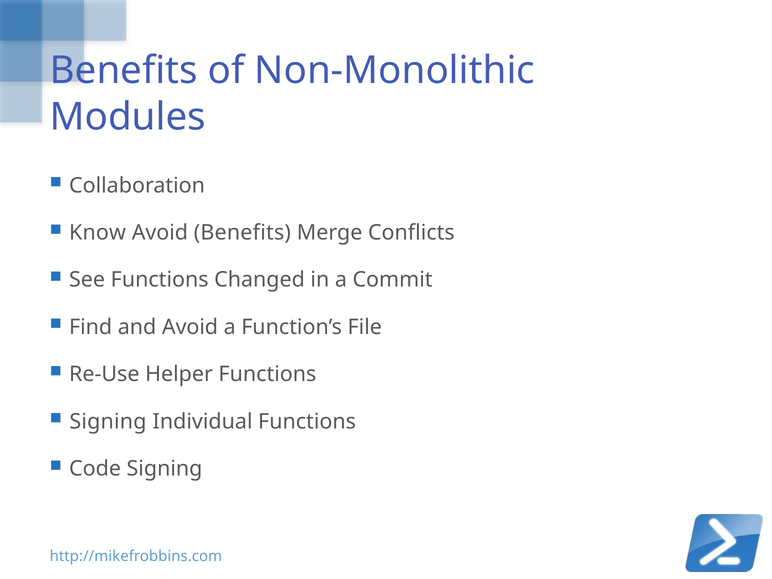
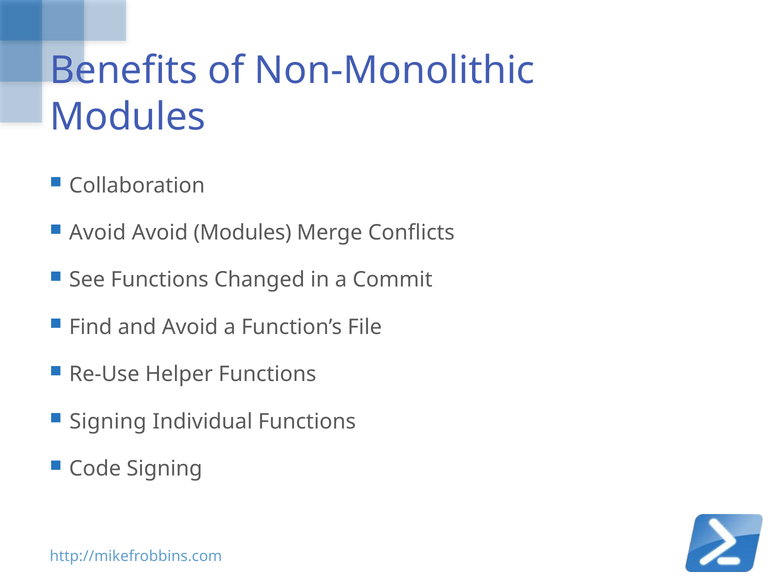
Know: Know -> Avoid (98, 233)
Avoid Benefits: Benefits -> Modules (243, 233)
